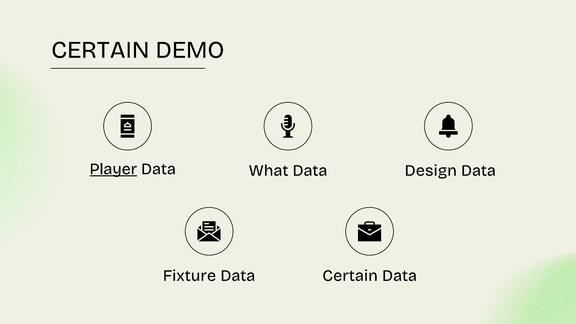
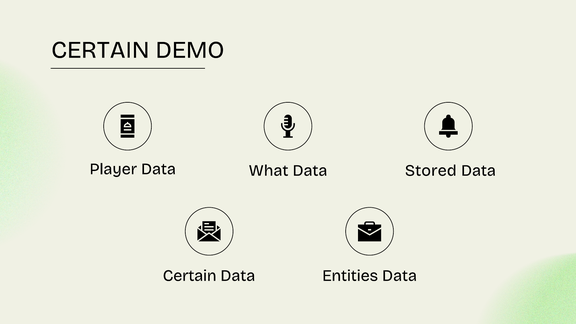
Player underline: present -> none (113, 169)
Design: Design -> Stored (431, 170)
Fixture: Fixture -> Certain (190, 276)
Data Certain: Certain -> Entities (350, 276)
